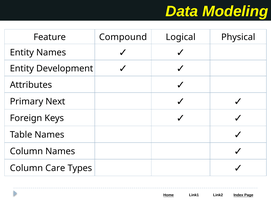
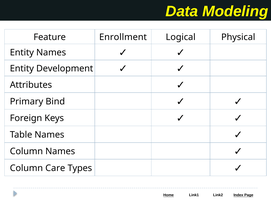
Compound: Compound -> Enrollment (123, 37)
Next: Next -> Bind (55, 102)
